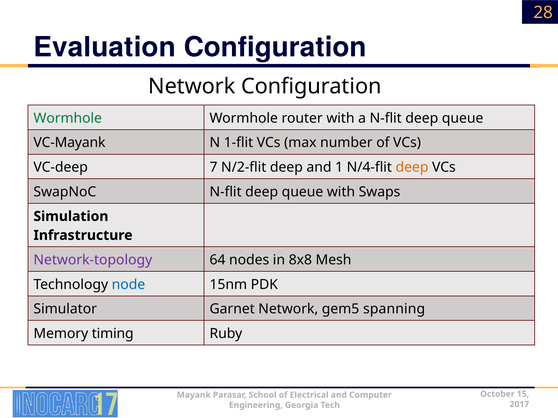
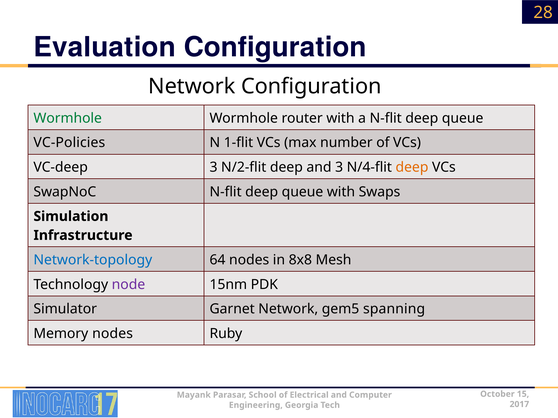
VC-Mayank: VC-Mayank -> VC-Policies (69, 143)
VC-deep 7: 7 -> 3 (214, 167)
and 1: 1 -> 3 (339, 167)
Network-topology colour: purple -> blue (93, 260)
node colour: blue -> purple (128, 285)
Memory timing: timing -> nodes (113, 334)
